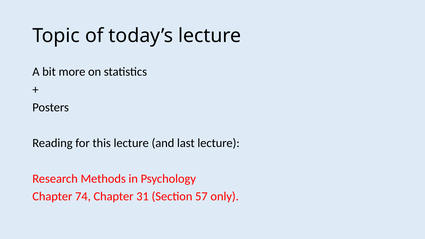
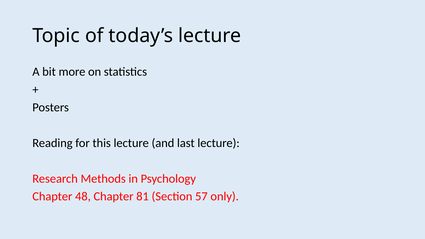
74: 74 -> 48 (83, 197)
31: 31 -> 81 (143, 197)
